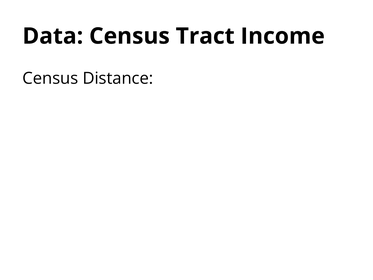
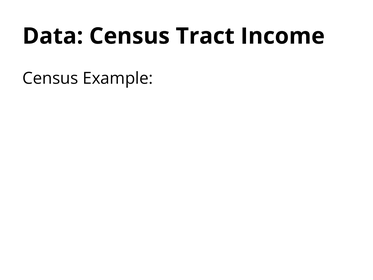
Distance: Distance -> Example (118, 78)
